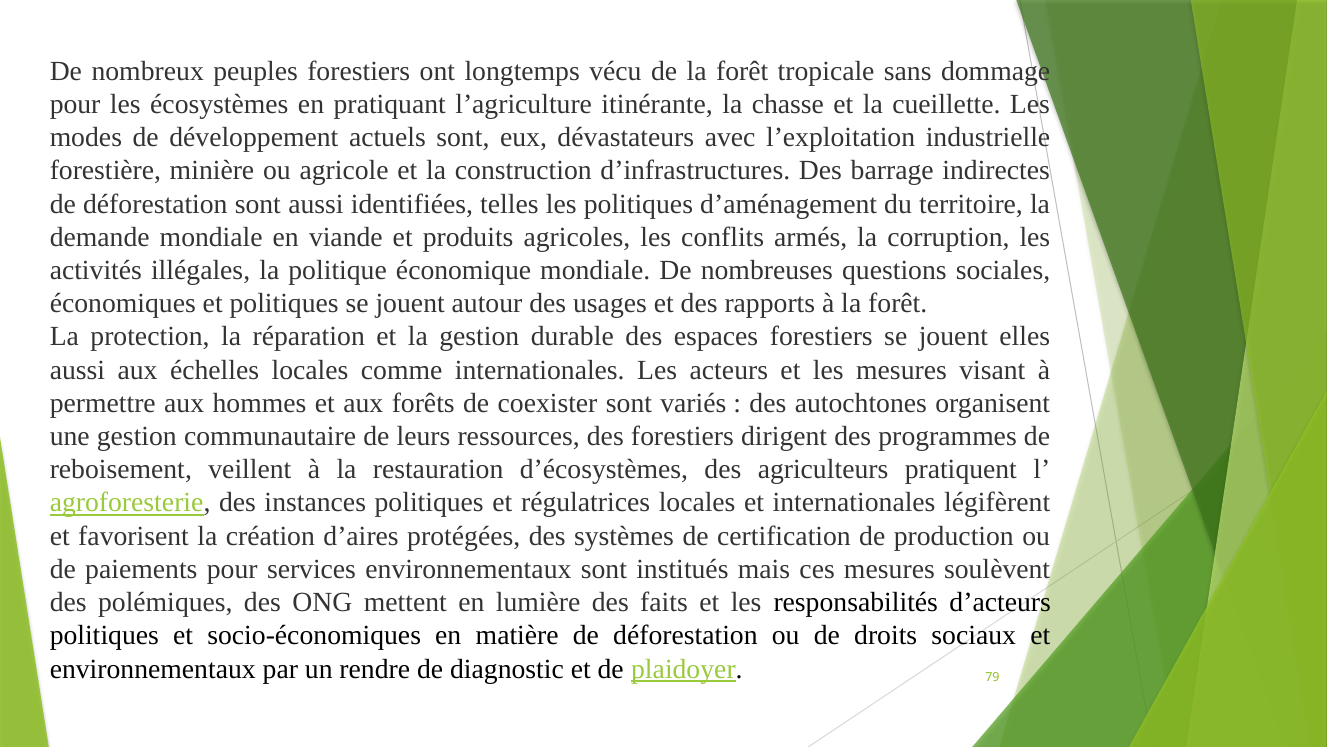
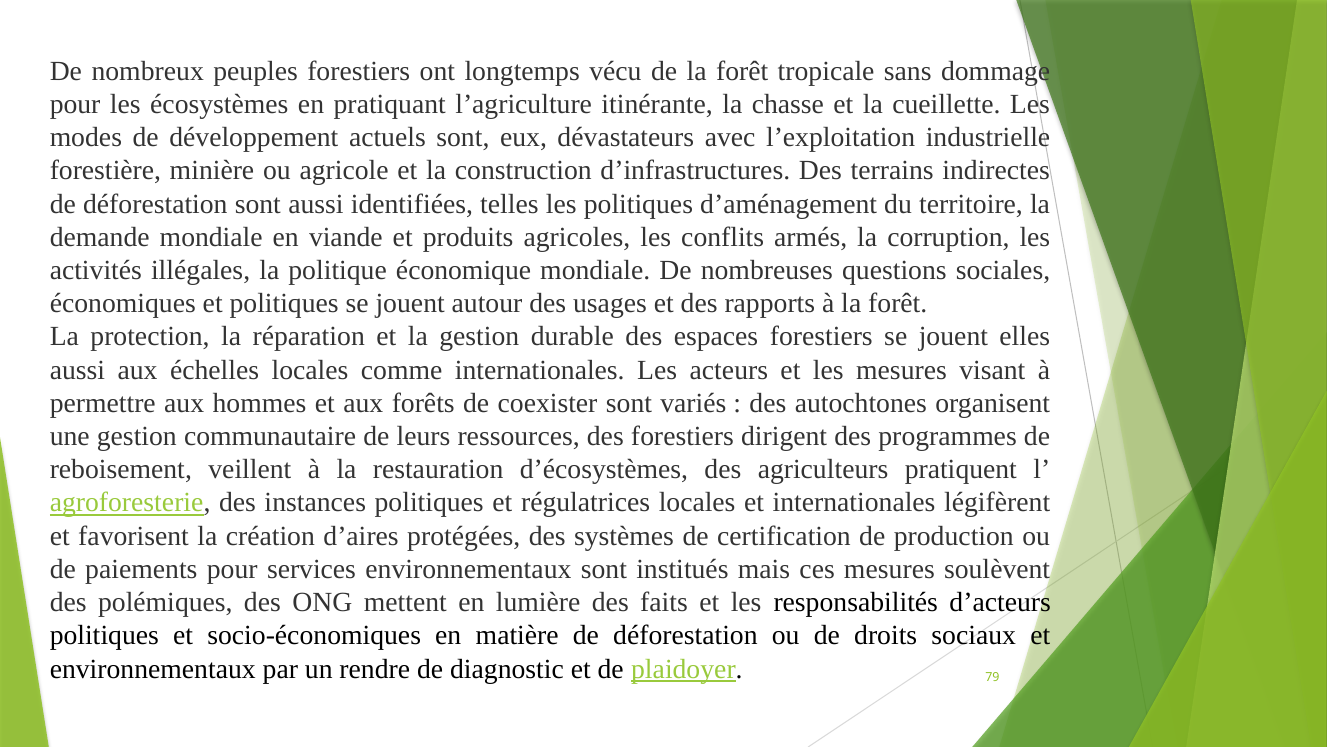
barrage: barrage -> terrains (892, 171)
